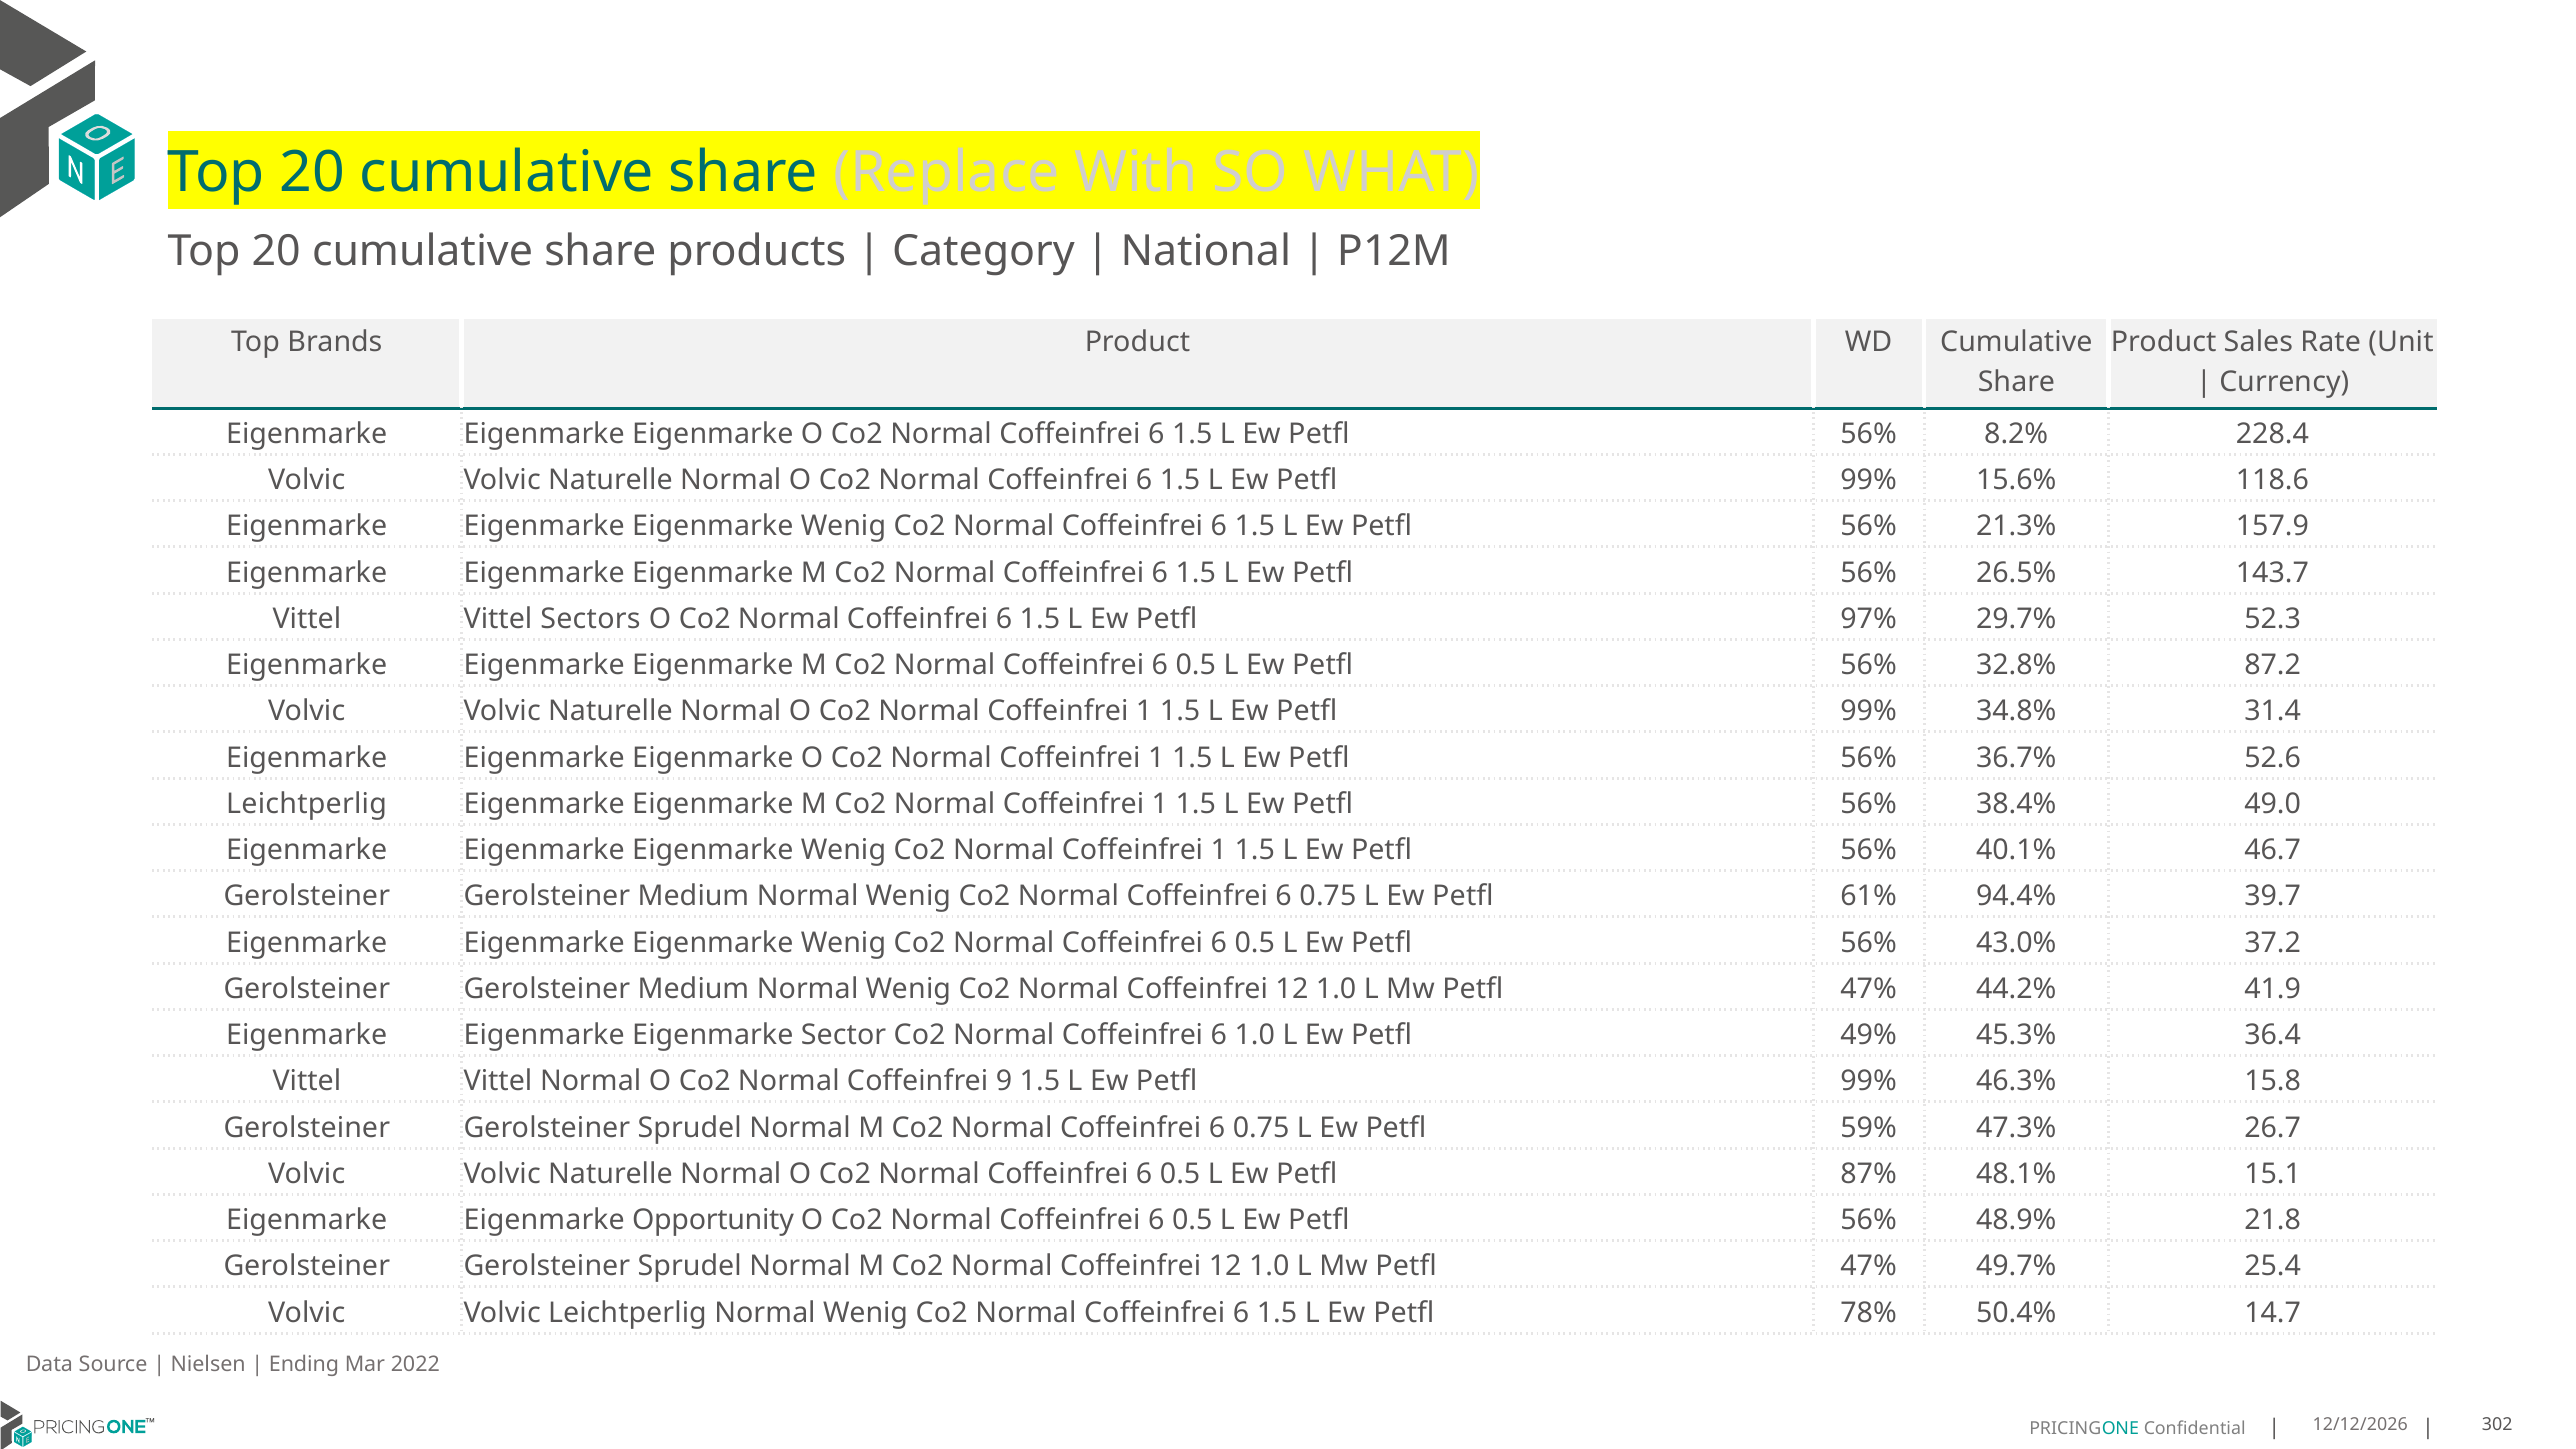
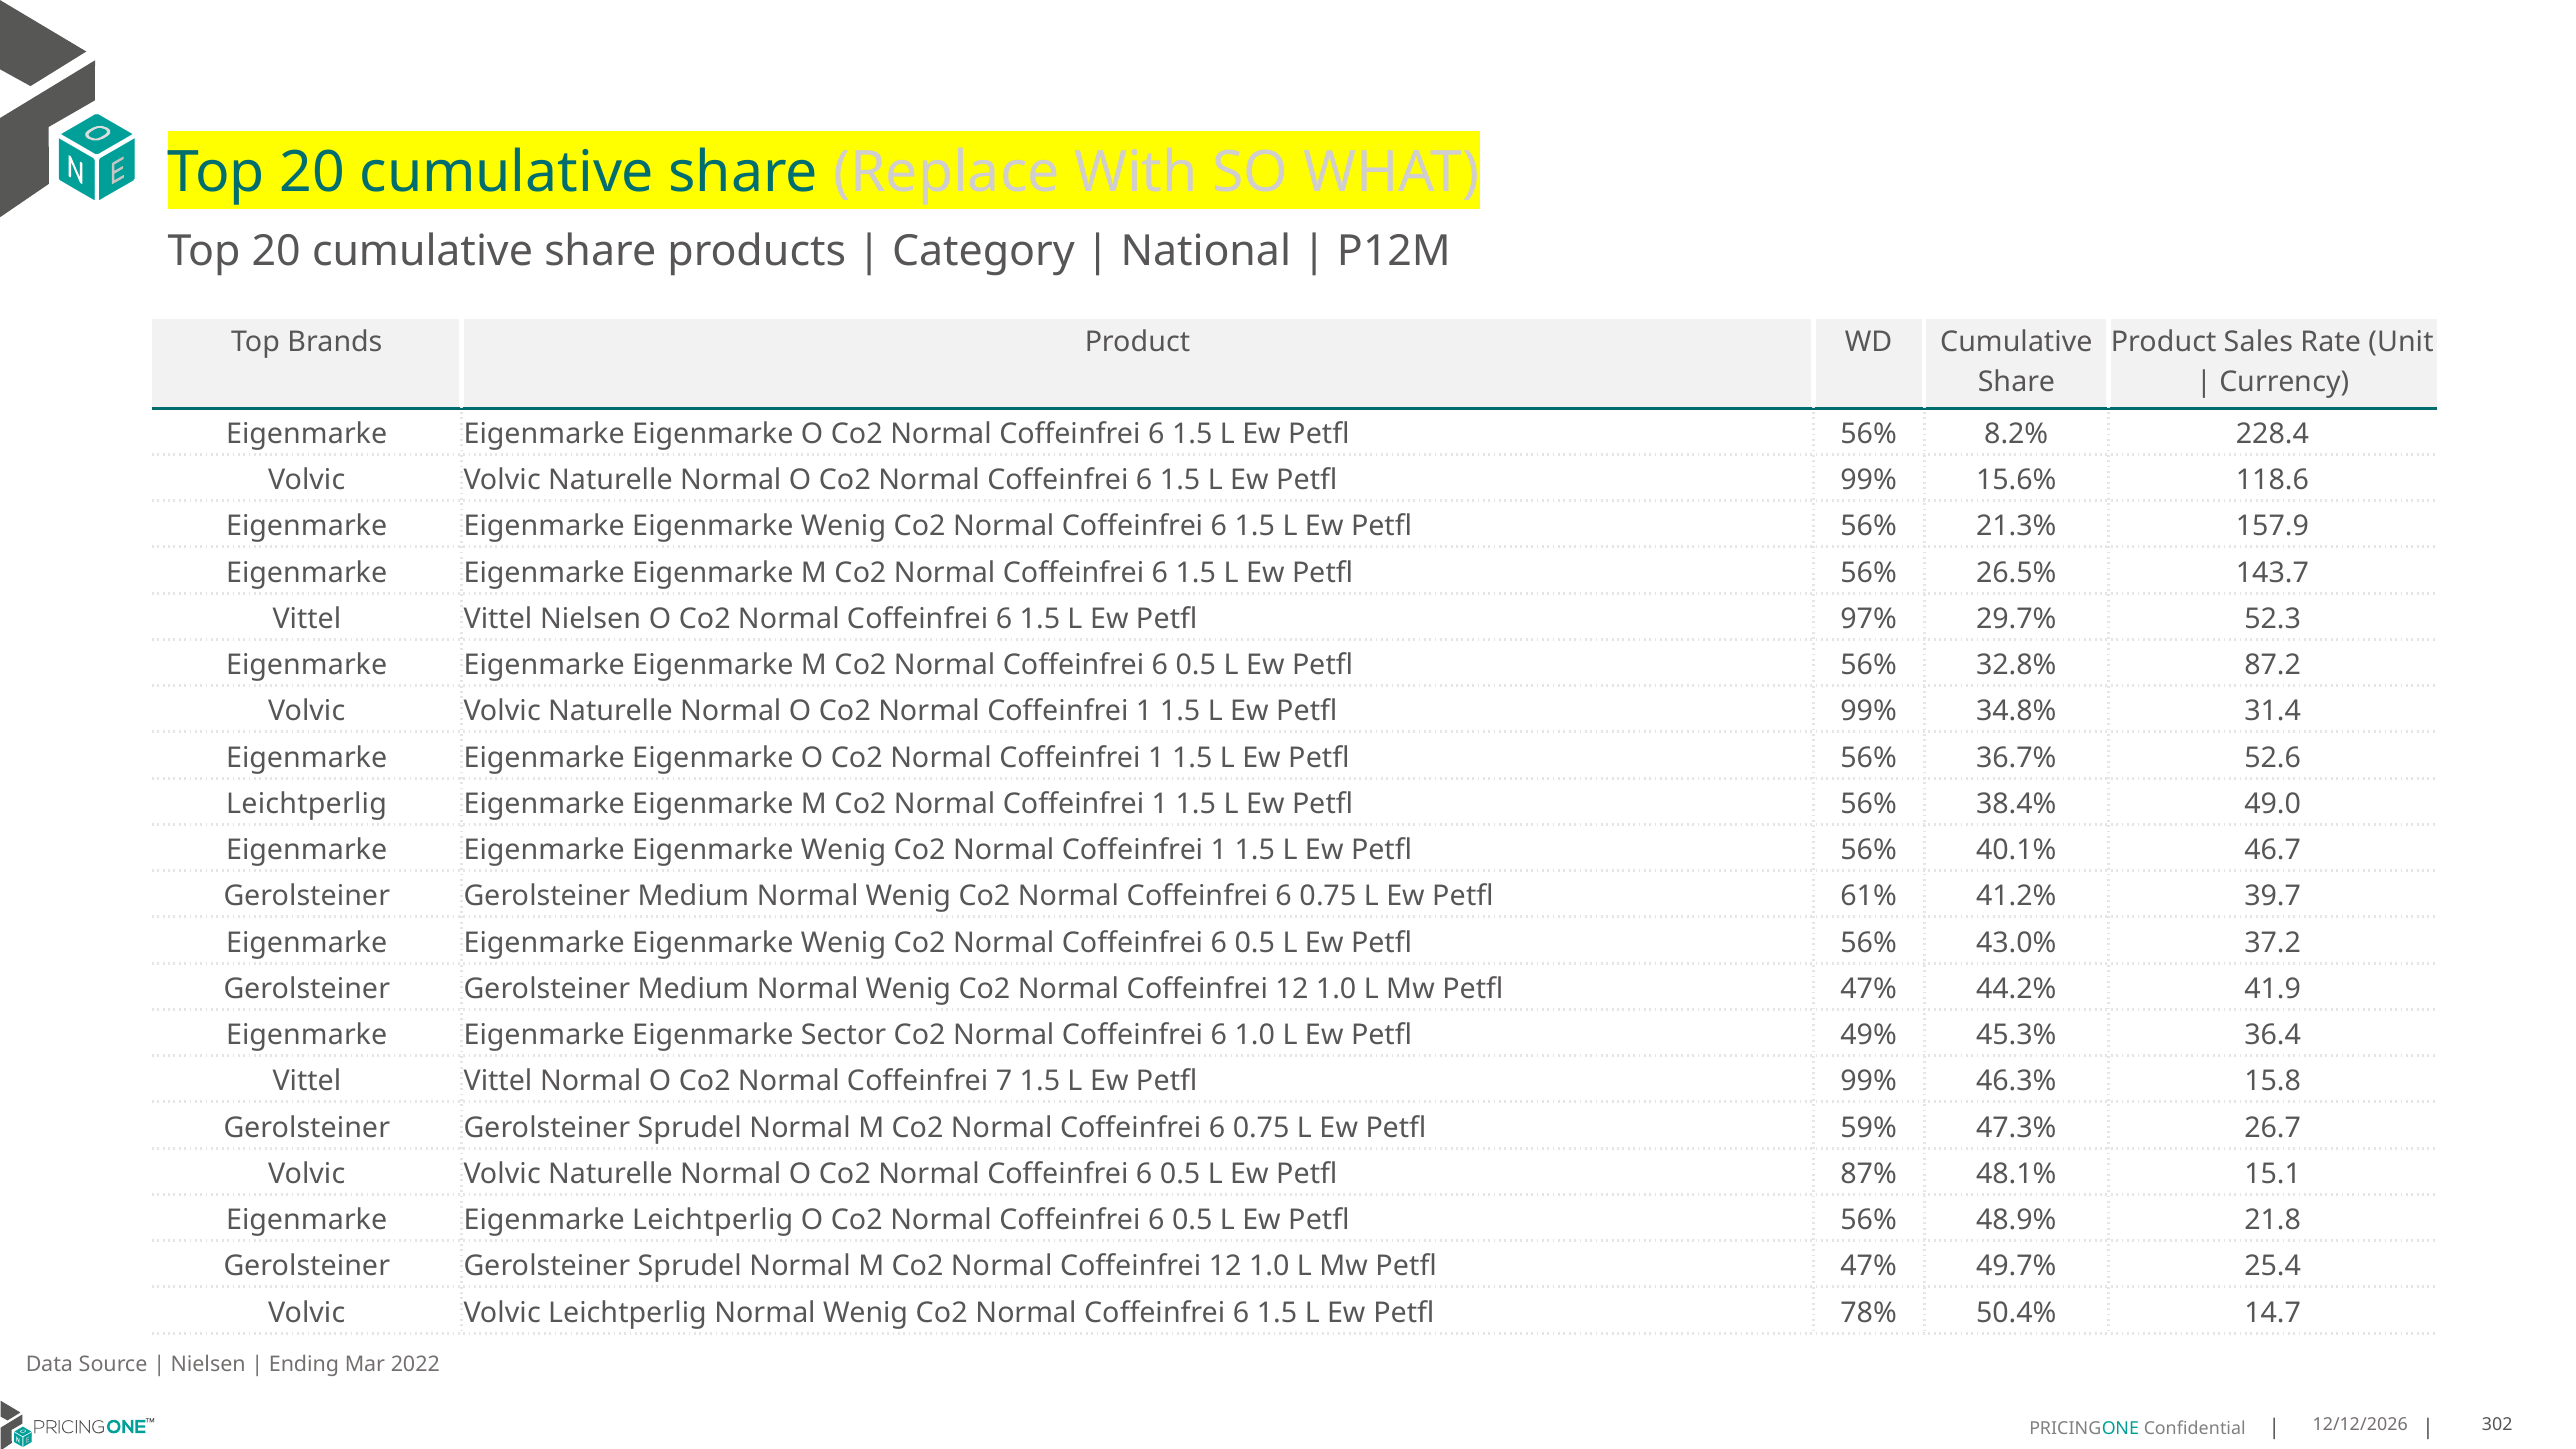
Vittel Sectors: Sectors -> Nielsen (591, 619)
94.4%: 94.4% -> 41.2% (2016, 896)
9: 9 -> 7 (1004, 1081)
Eigenmarke Opportunity: Opportunity -> Leichtperlig (713, 1220)
